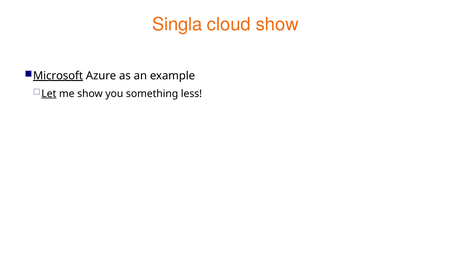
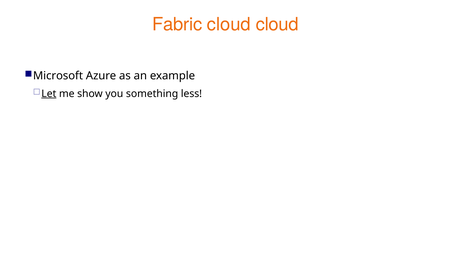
Singla: Singla -> Fabric (177, 24)
cloud show: show -> cloud (277, 24)
Microsoft underline: present -> none (58, 76)
